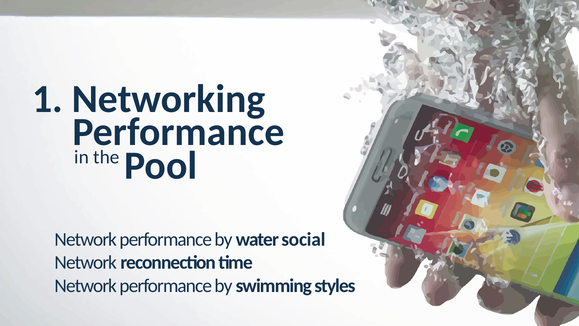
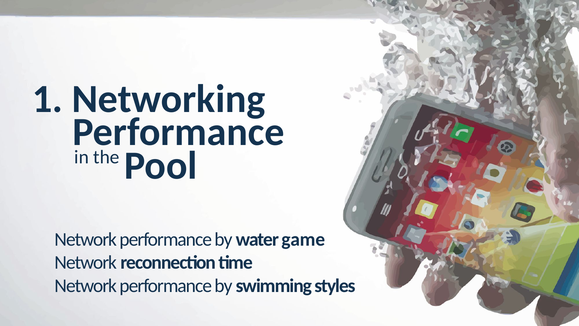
social: social -> game (303, 239)
